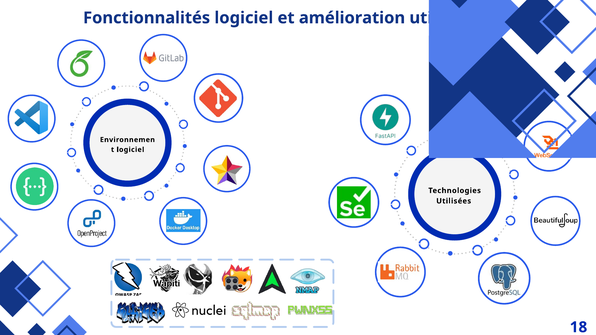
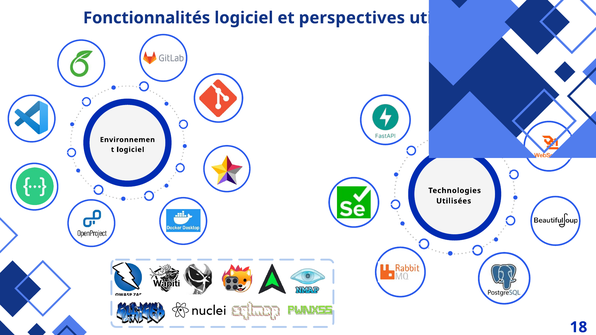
amélioration: amélioration -> perspectives (352, 18)
